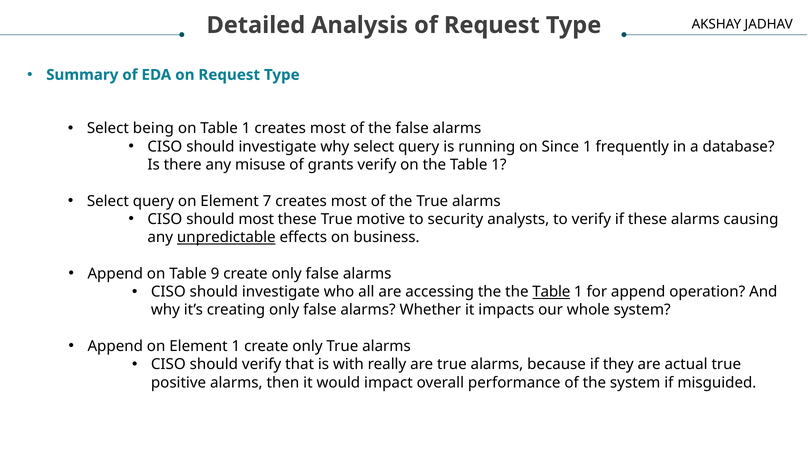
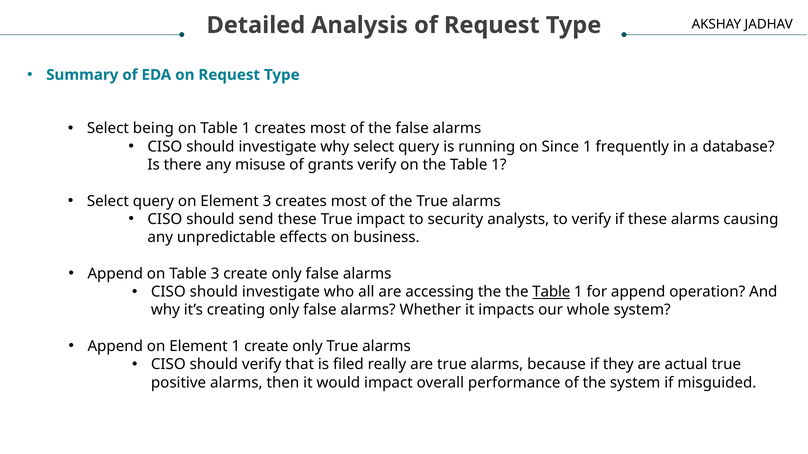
Element 7: 7 -> 3 (267, 201)
should most: most -> send (256, 219)
True motive: motive -> impact (381, 219)
unpredictable underline: present -> none (226, 238)
Table 9: 9 -> 3 (215, 274)
with: with -> filed (348, 365)
